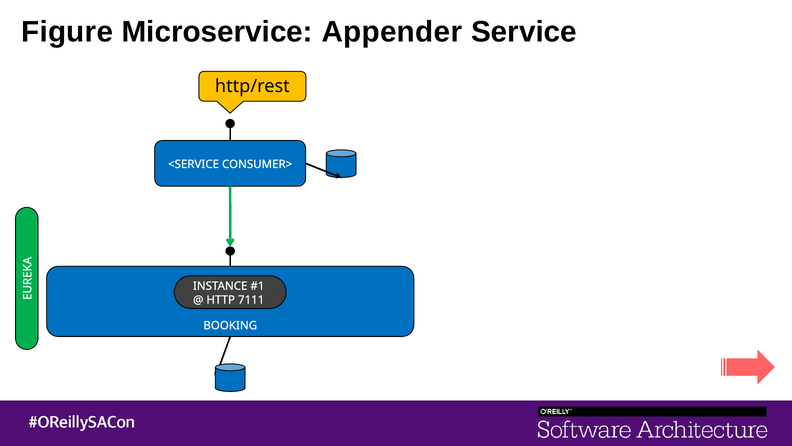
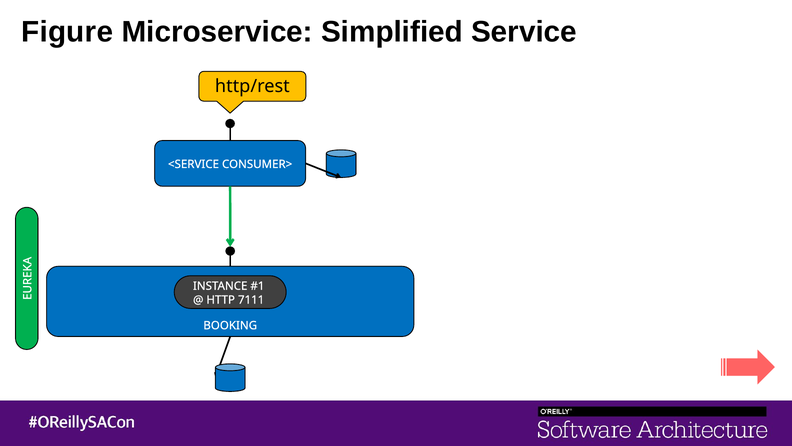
Appender: Appender -> Simplified (392, 32)
